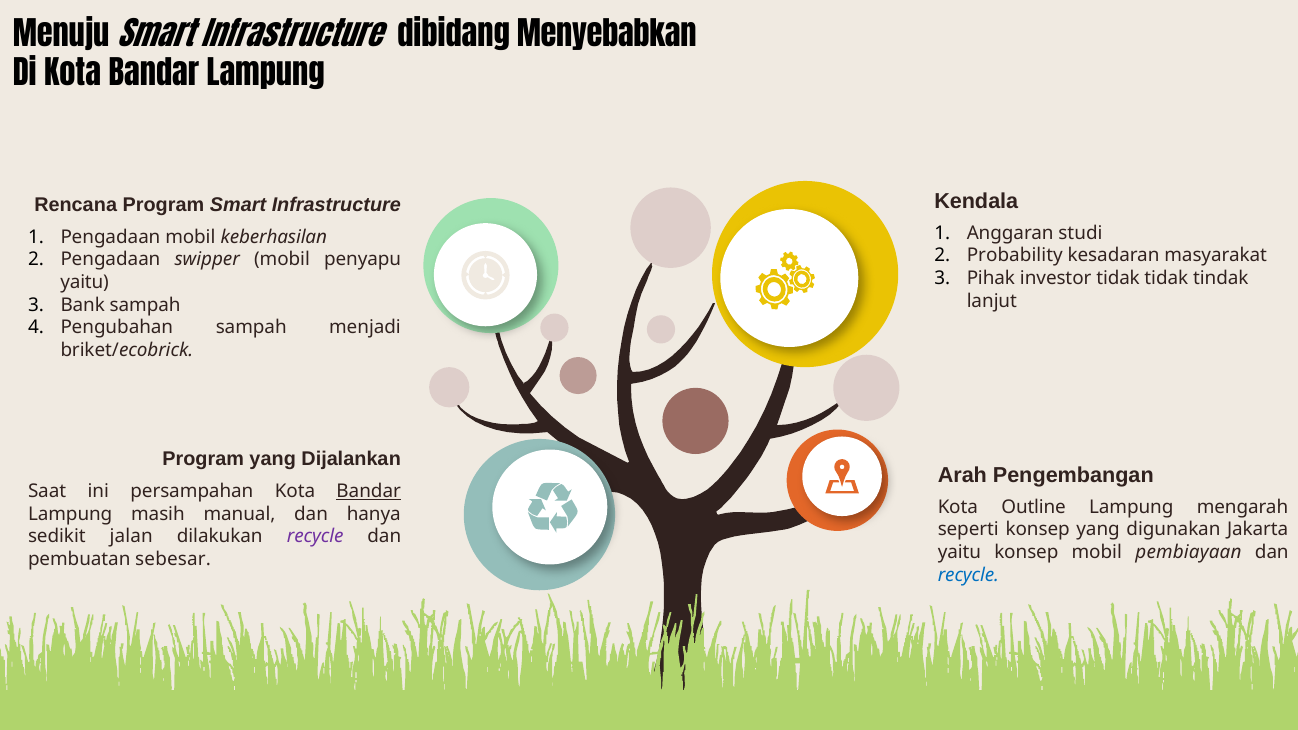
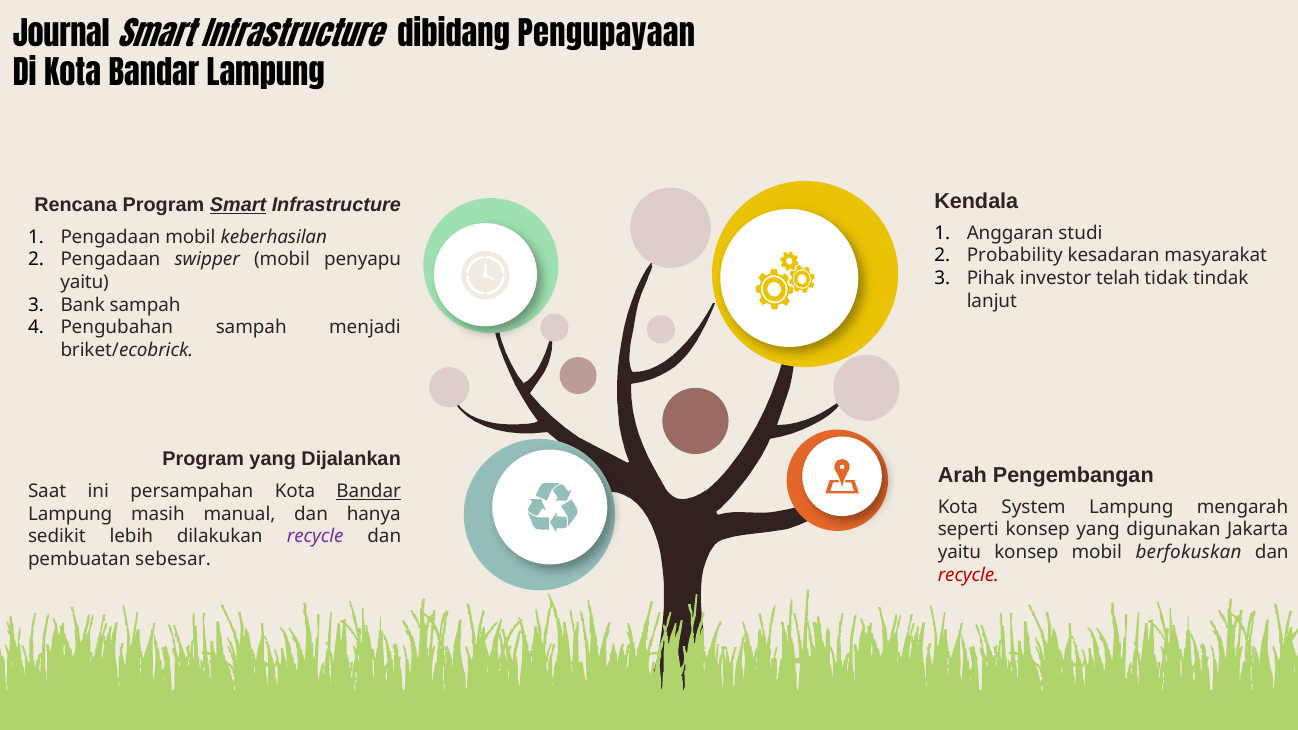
Menuju: Menuju -> Journal (61, 36)
Menyebabkan: Menyebabkan -> Pengupayaan (606, 36)
Smart underline: none -> present (238, 205)
investor tidak: tidak -> telah (1118, 278)
Outline: Outline -> System (1034, 507)
jalan: jalan -> lebih (131, 537)
pembiayaan: pembiayaan -> berfokuskan (1188, 552)
recycle colour: blue -> red (968, 575)
